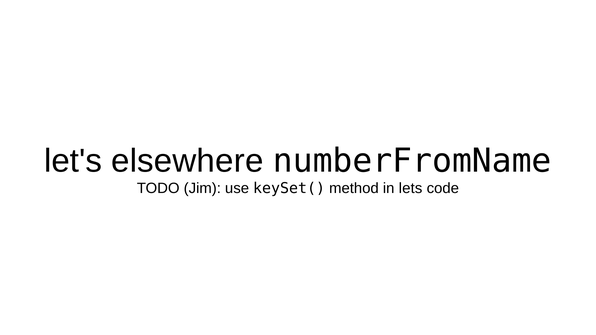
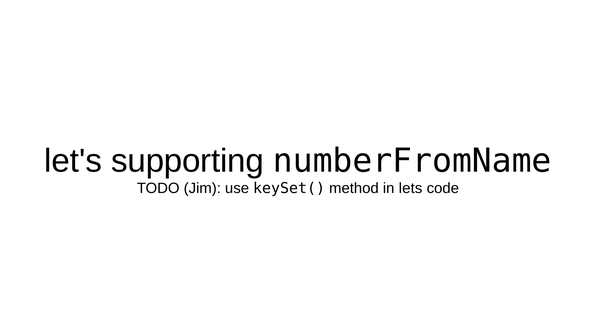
elsewhere: elsewhere -> supporting (187, 161)
